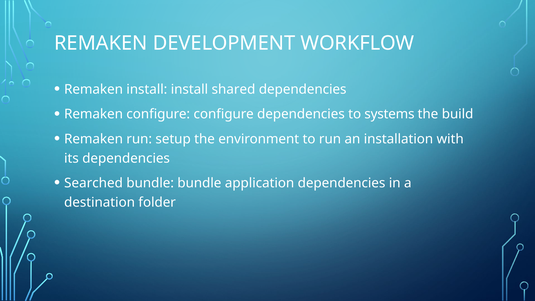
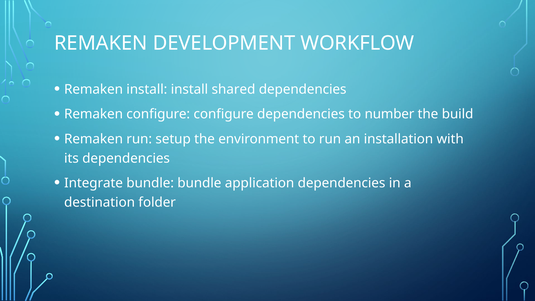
systems: systems -> number (389, 114)
Searched: Searched -> Integrate (94, 183)
